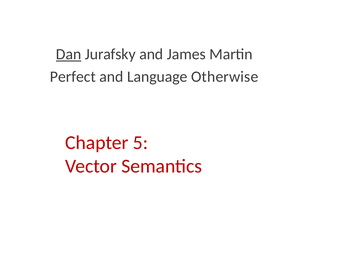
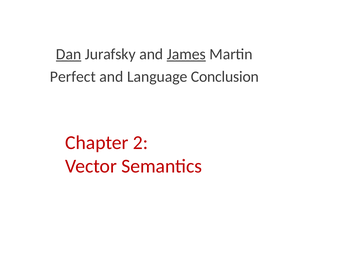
James underline: none -> present (186, 54)
Otherwise: Otherwise -> Conclusion (225, 77)
5: 5 -> 2 (140, 143)
